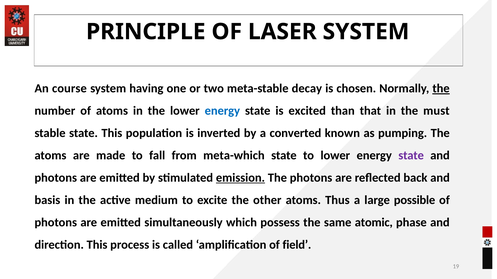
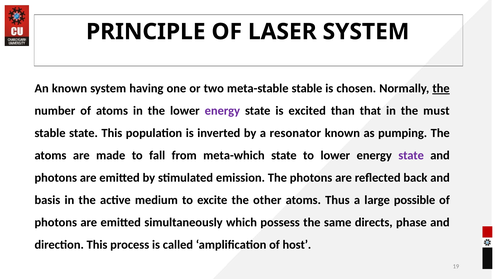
An course: course -> known (69, 89)
meta-stable decay: decay -> stable (307, 89)
energy colour: blue -> purple (222, 111)
converted: converted -> resonator (295, 133)
emission underline: present -> none (240, 178)
atomic: atomic -> directs (374, 223)
field: field -> host (297, 245)
